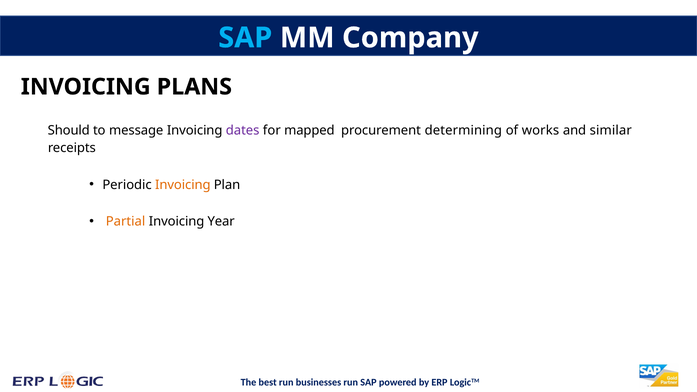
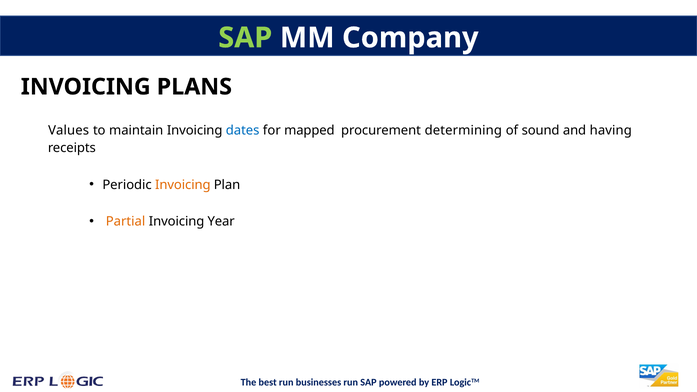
SAP colour: light blue -> light green (245, 38)
Should: Should -> Values (69, 131)
message: message -> maintain (136, 131)
dates colour: purple -> blue (243, 131)
works: works -> sound (541, 131)
similar: similar -> having (611, 131)
